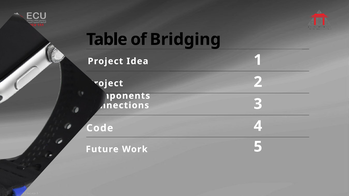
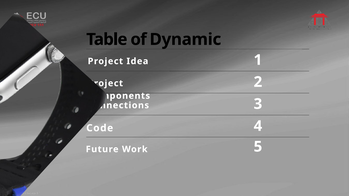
Bridging: Bridging -> Dynamic (185, 39)
